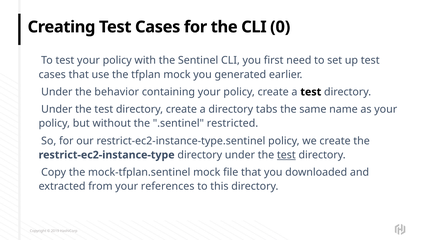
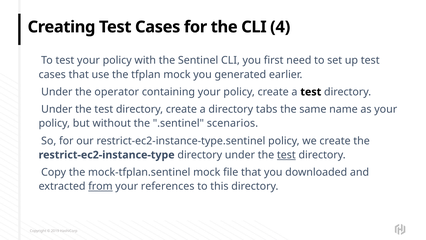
0: 0 -> 4 (280, 27)
behavior: behavior -> operator (117, 92)
restricted: restricted -> scenarios (232, 123)
from underline: none -> present (100, 186)
